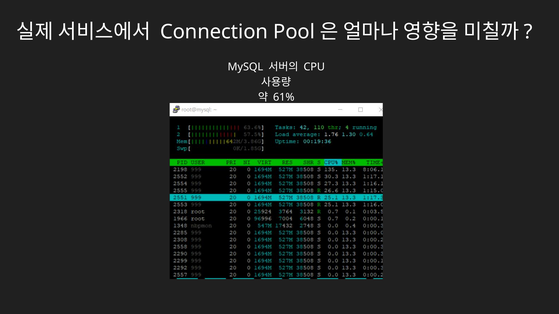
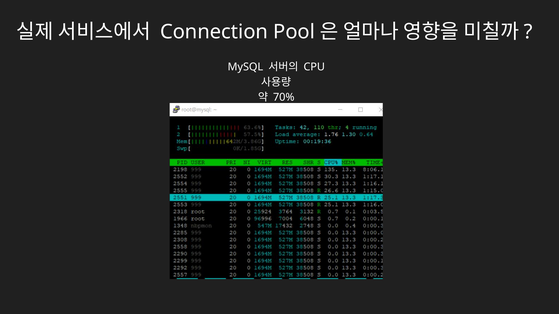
61%: 61% -> 70% (284, 97)
